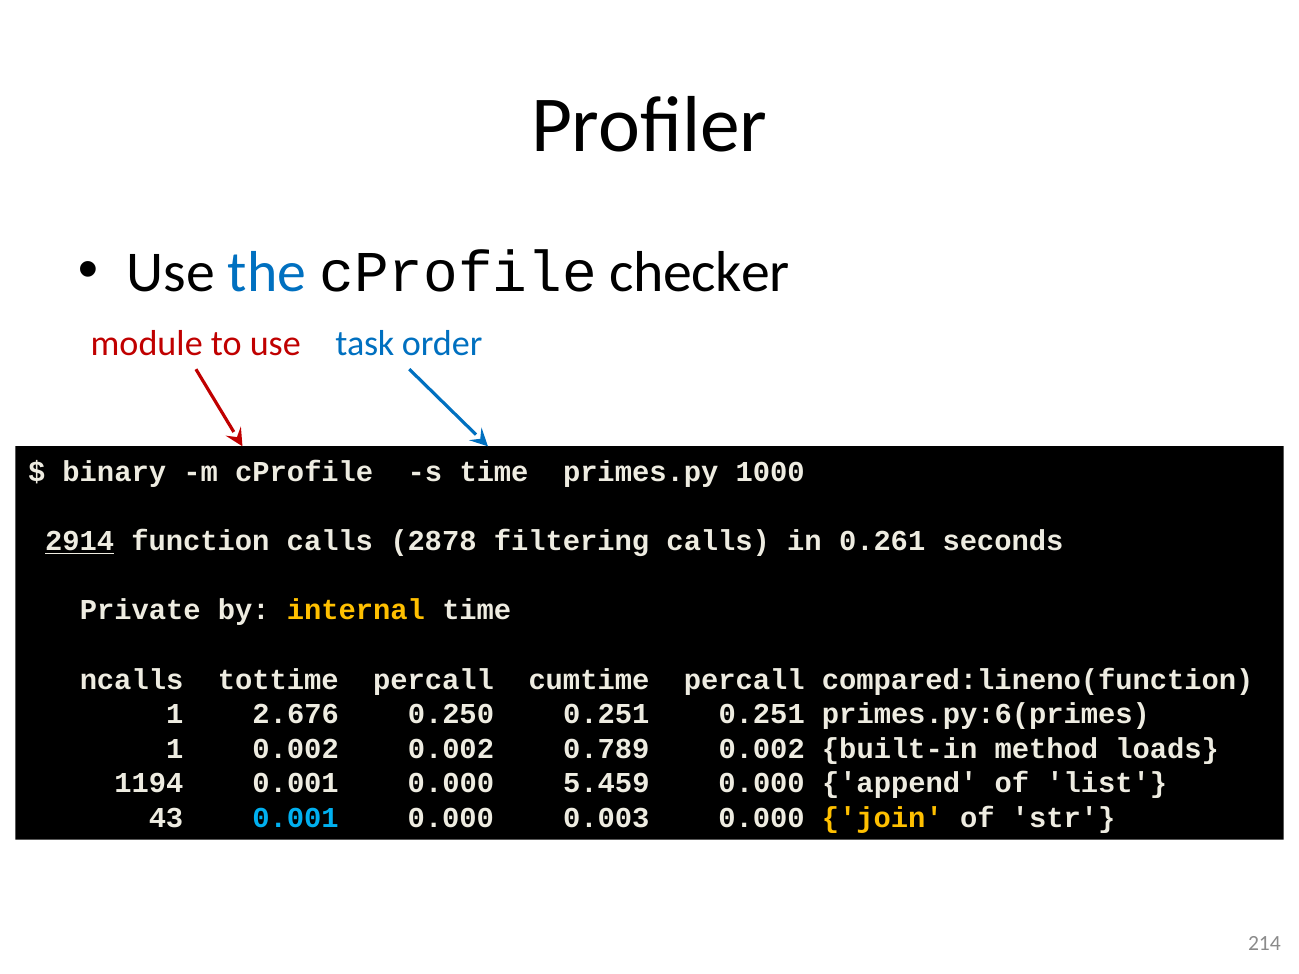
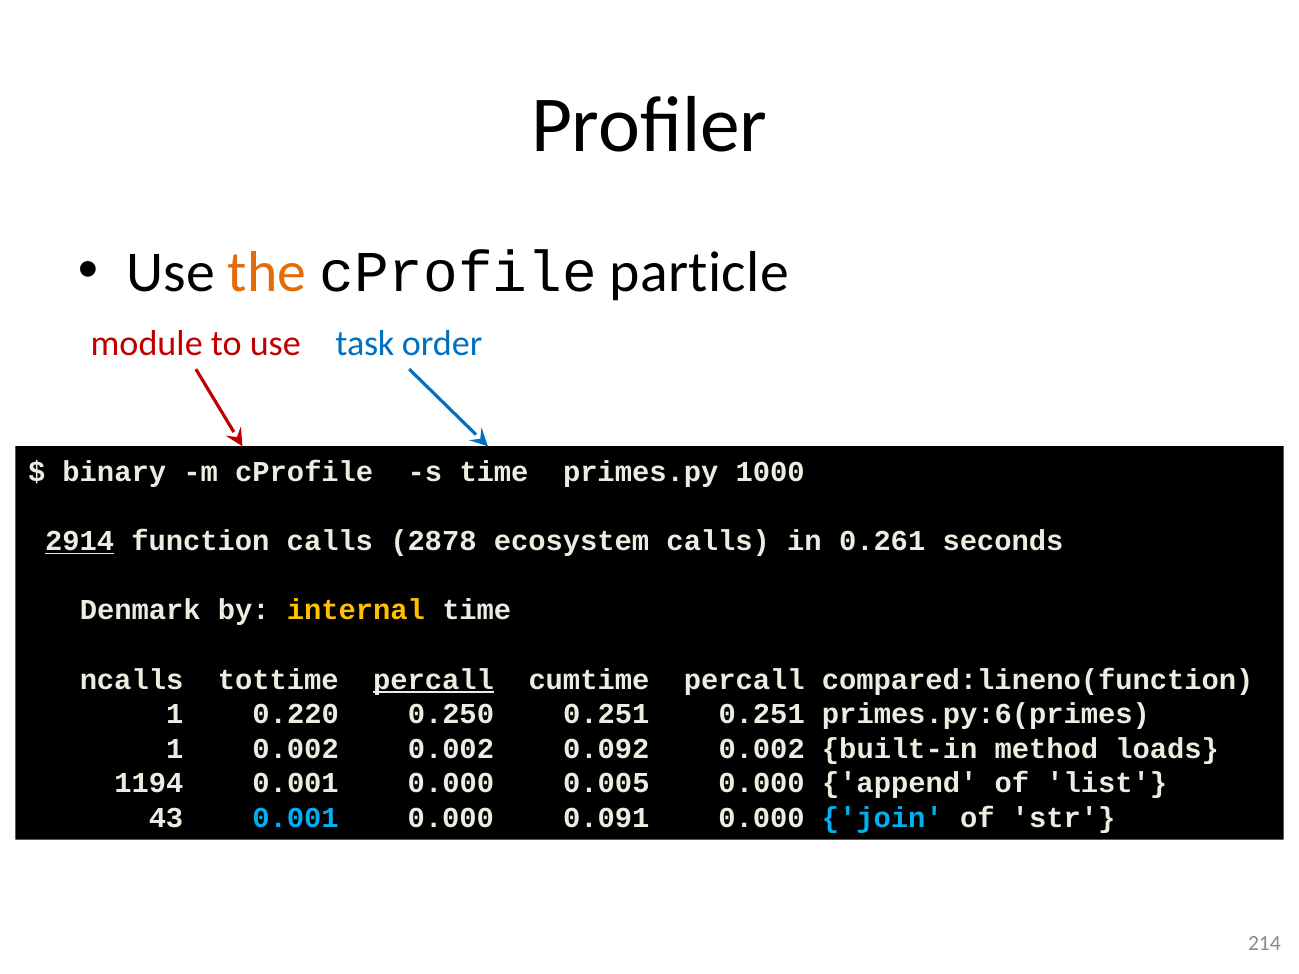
the colour: blue -> orange (267, 273)
checker: checker -> particle (699, 273)
filtering: filtering -> ecosystem (572, 541)
Private: Private -> Denmark (140, 610)
percall underline: none -> present (434, 680)
2.676: 2.676 -> 0.220 (296, 714)
0.789: 0.789 -> 0.092 (606, 749)
5.459: 5.459 -> 0.005 (606, 784)
0.003: 0.003 -> 0.091 (606, 818)
join colour: yellow -> light blue (882, 818)
